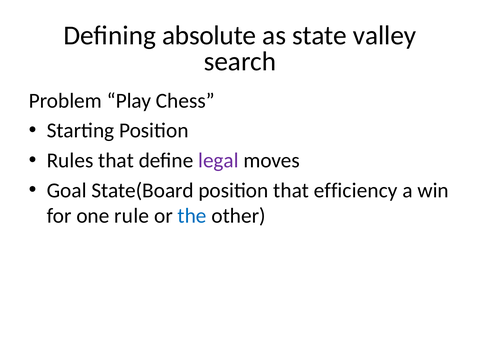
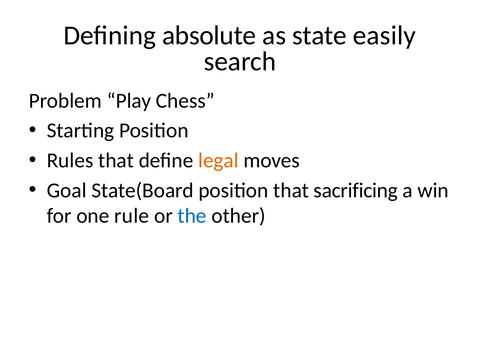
valley: valley -> easily (384, 35)
legal colour: purple -> orange (218, 160)
efficiency: efficiency -> sacrificing (356, 190)
